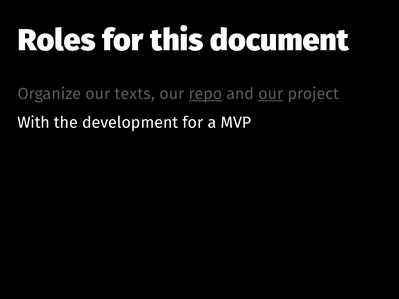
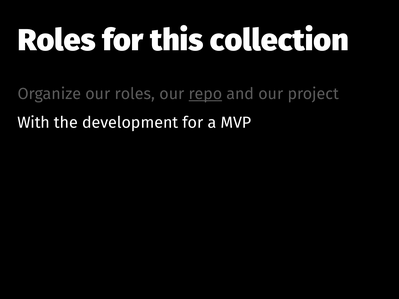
document: document -> collection (279, 40)
our texts: texts -> roles (135, 94)
our underline: present -> none (271, 94)
